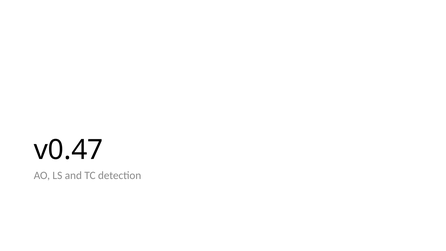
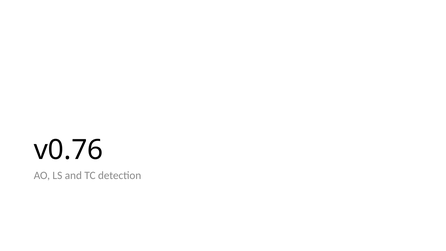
v0.47: v0.47 -> v0.76 (69, 150)
